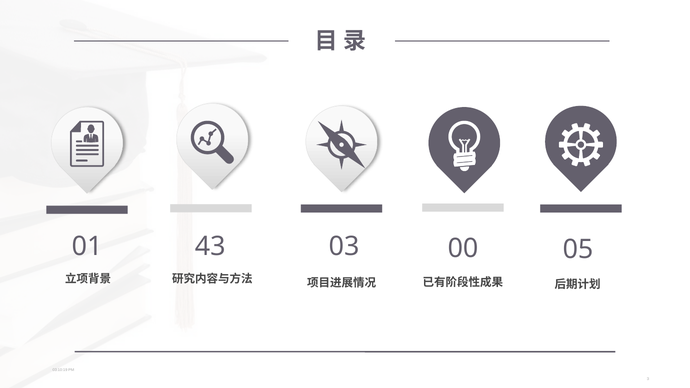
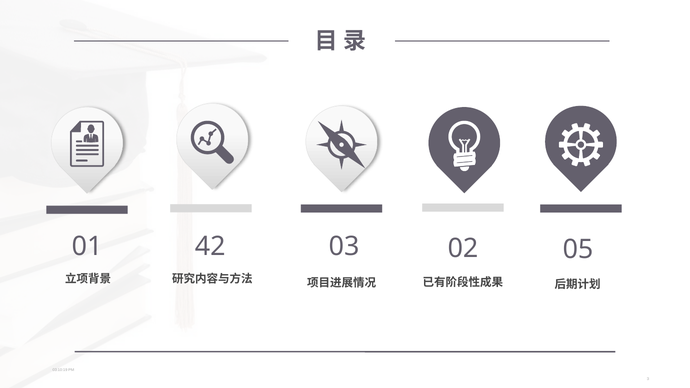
43: 43 -> 42 (210, 247)
00: 00 -> 02 (463, 249)
